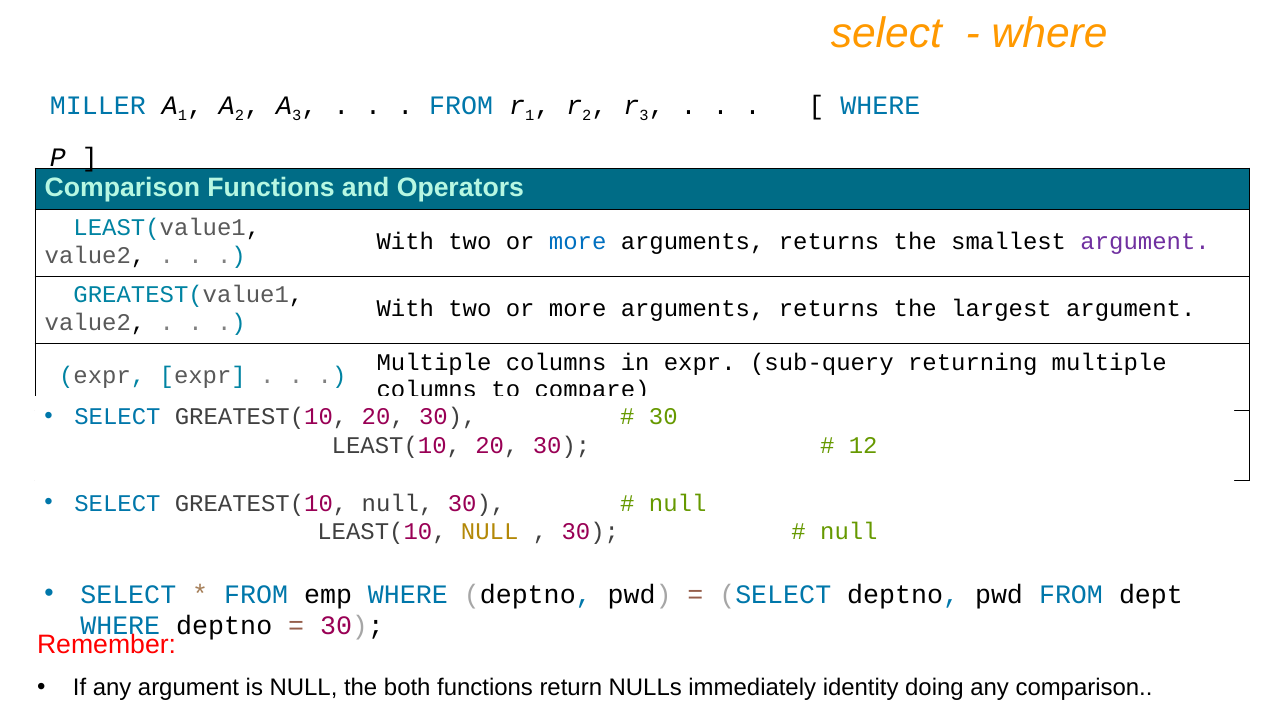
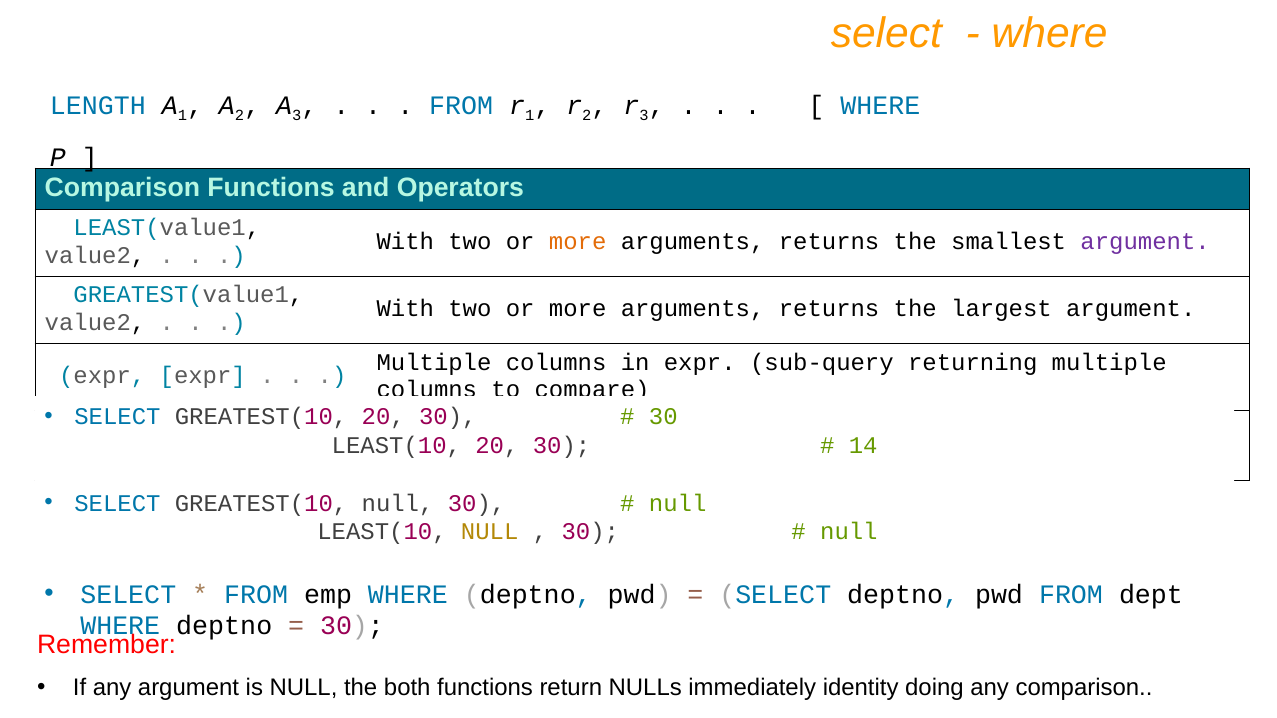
MILLER: MILLER -> LENGTH (98, 105)
more colour: blue -> orange (578, 242)
12: 12 -> 14 (863, 446)
